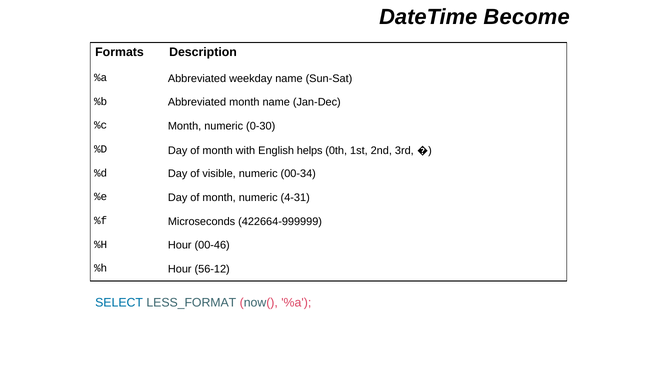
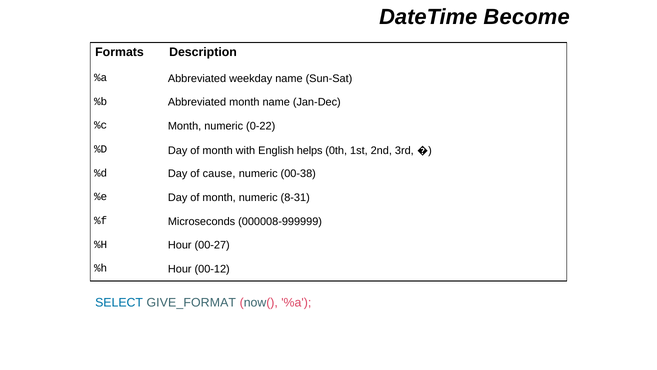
0-30: 0-30 -> 0-22 (261, 126)
visible: visible -> cause (219, 174)
00-34: 00-34 -> 00-38 (298, 174)
4-31: 4-31 -> 8-31 (295, 197)
422664-999999: 422664-999999 -> 000008-999999 (280, 221)
00-46: 00-46 -> 00-27 (212, 245)
56-12: 56-12 -> 00-12 (212, 269)
LESS_FORMAT: LESS_FORMAT -> GIVE_FORMAT (191, 302)
